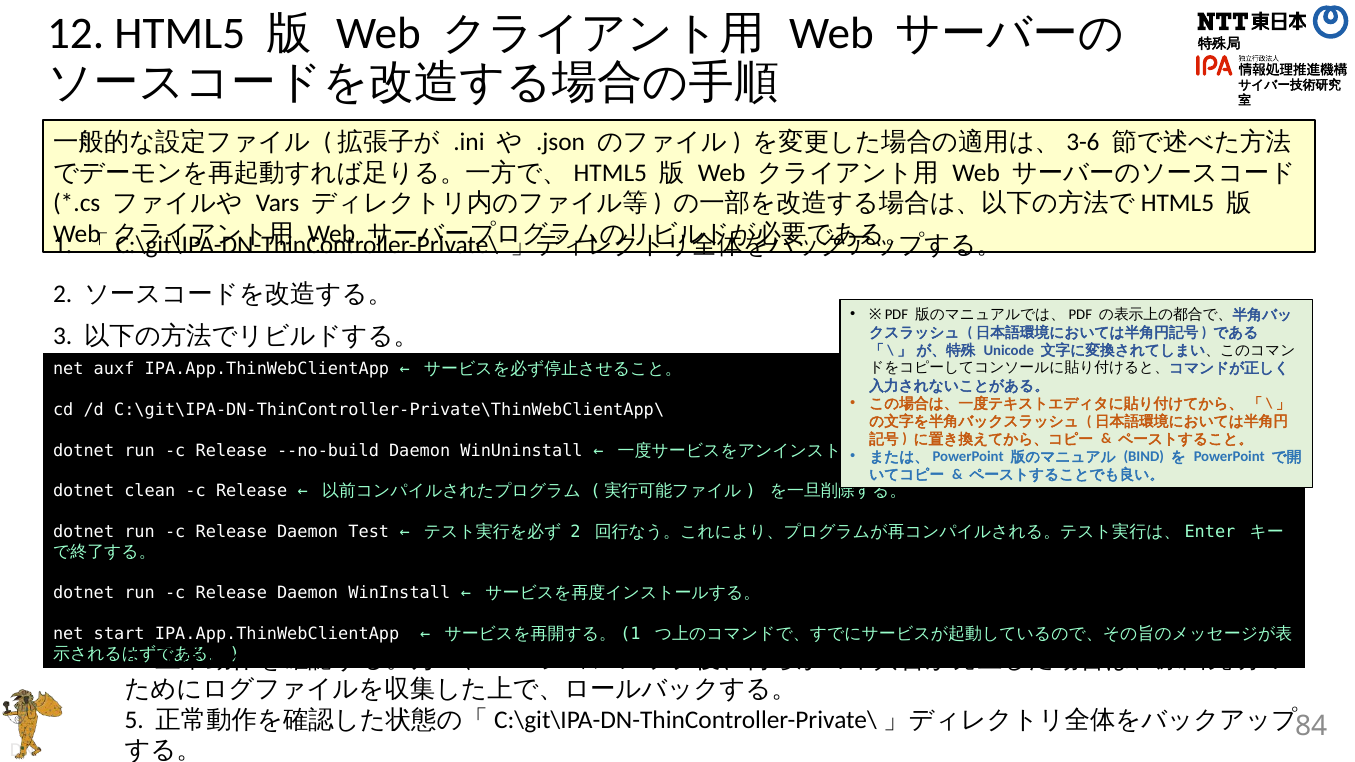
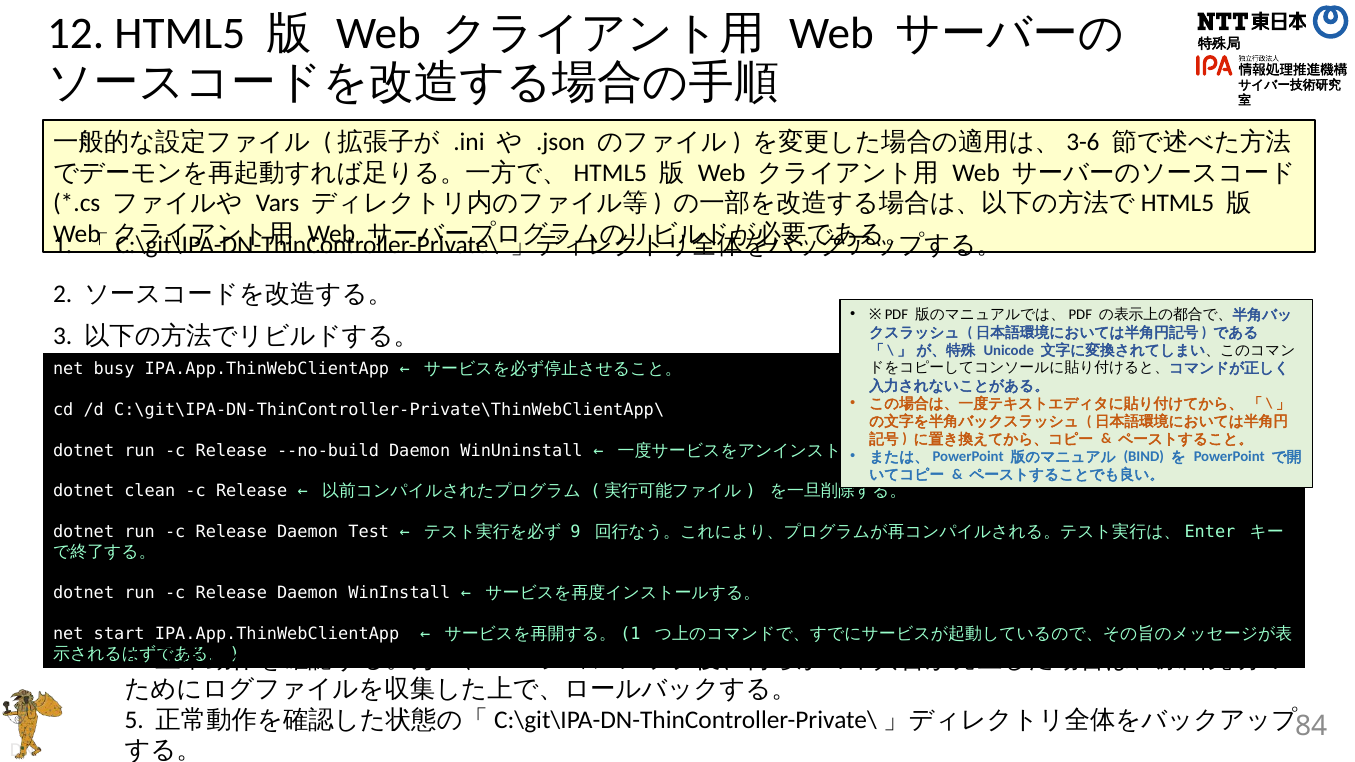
auxf: auxf -> busy (114, 370)
2: 2 -> 9 (576, 532)
